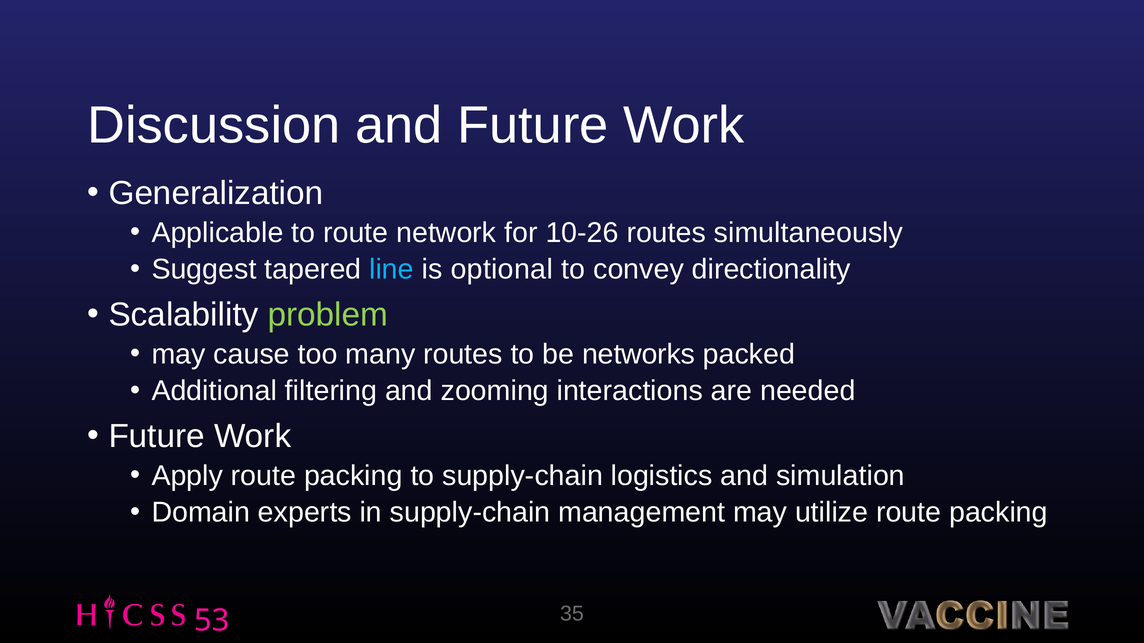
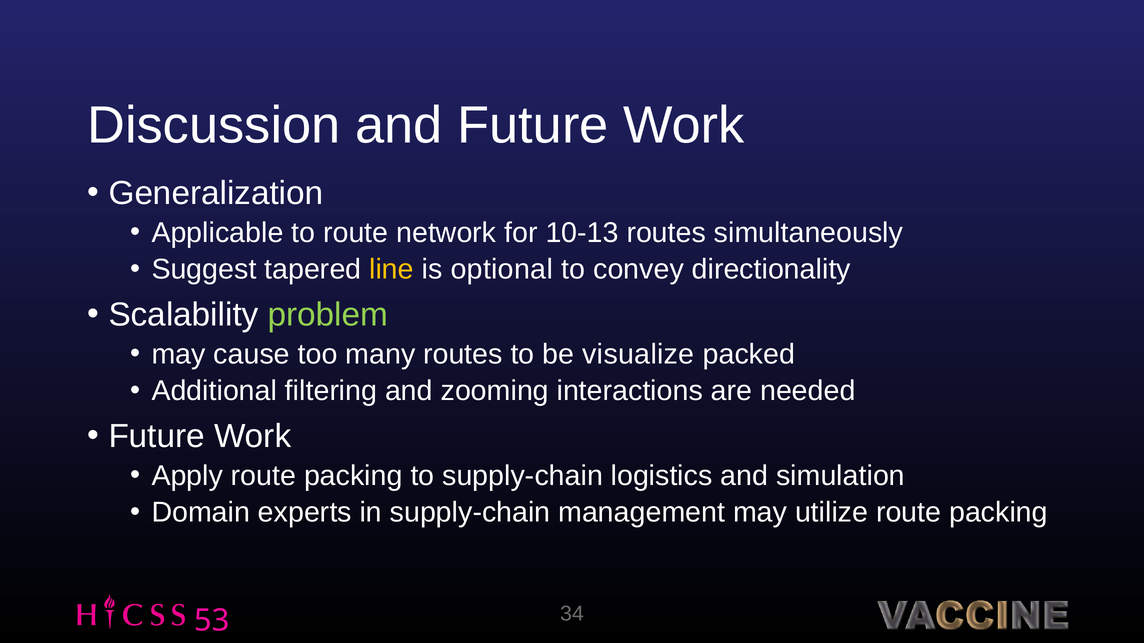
10-26: 10-26 -> 10-13 (582, 233)
line colour: light blue -> yellow (392, 270)
networks: networks -> visualize (638, 354)
35: 35 -> 34 (572, 614)
